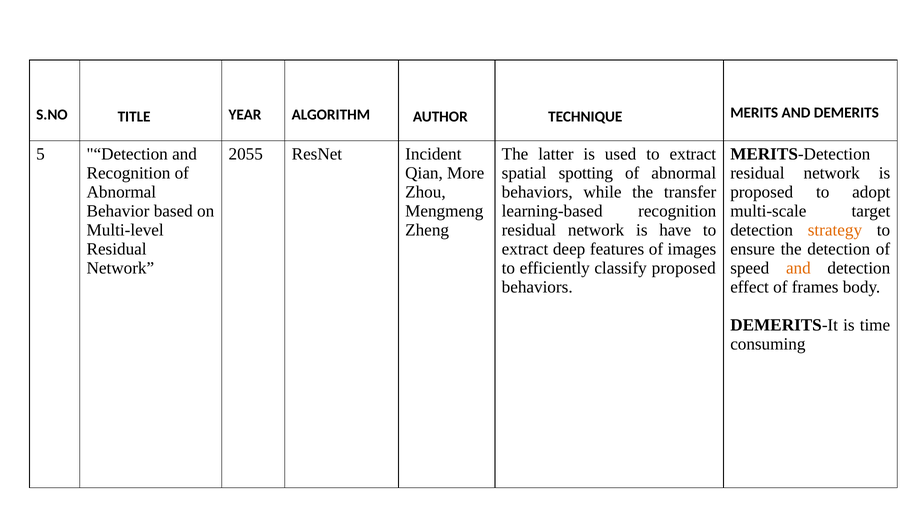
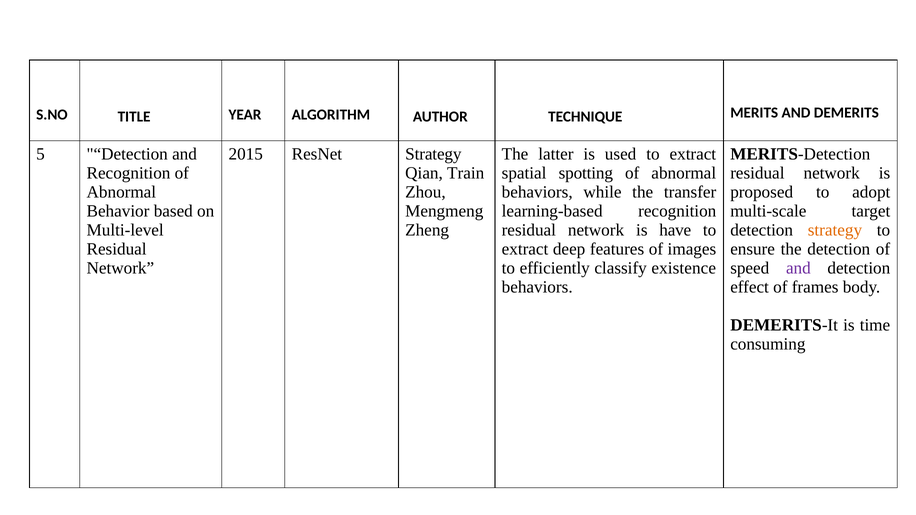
2055: 2055 -> 2015 (246, 154)
ResNet Incident: Incident -> Strategy (433, 154)
More: More -> Train (466, 173)
classify proposed: proposed -> existence (684, 268)
and colour: orange -> purple (798, 268)
